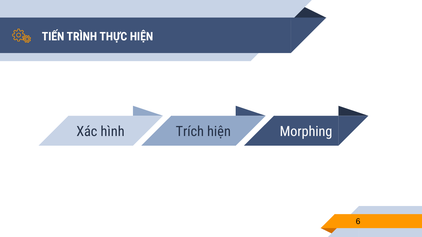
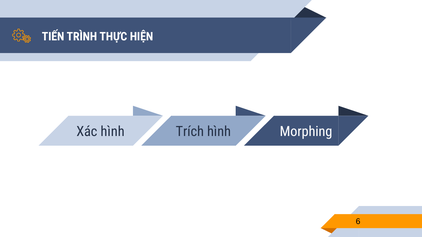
Trích hiện: hiện -> hình (219, 132)
